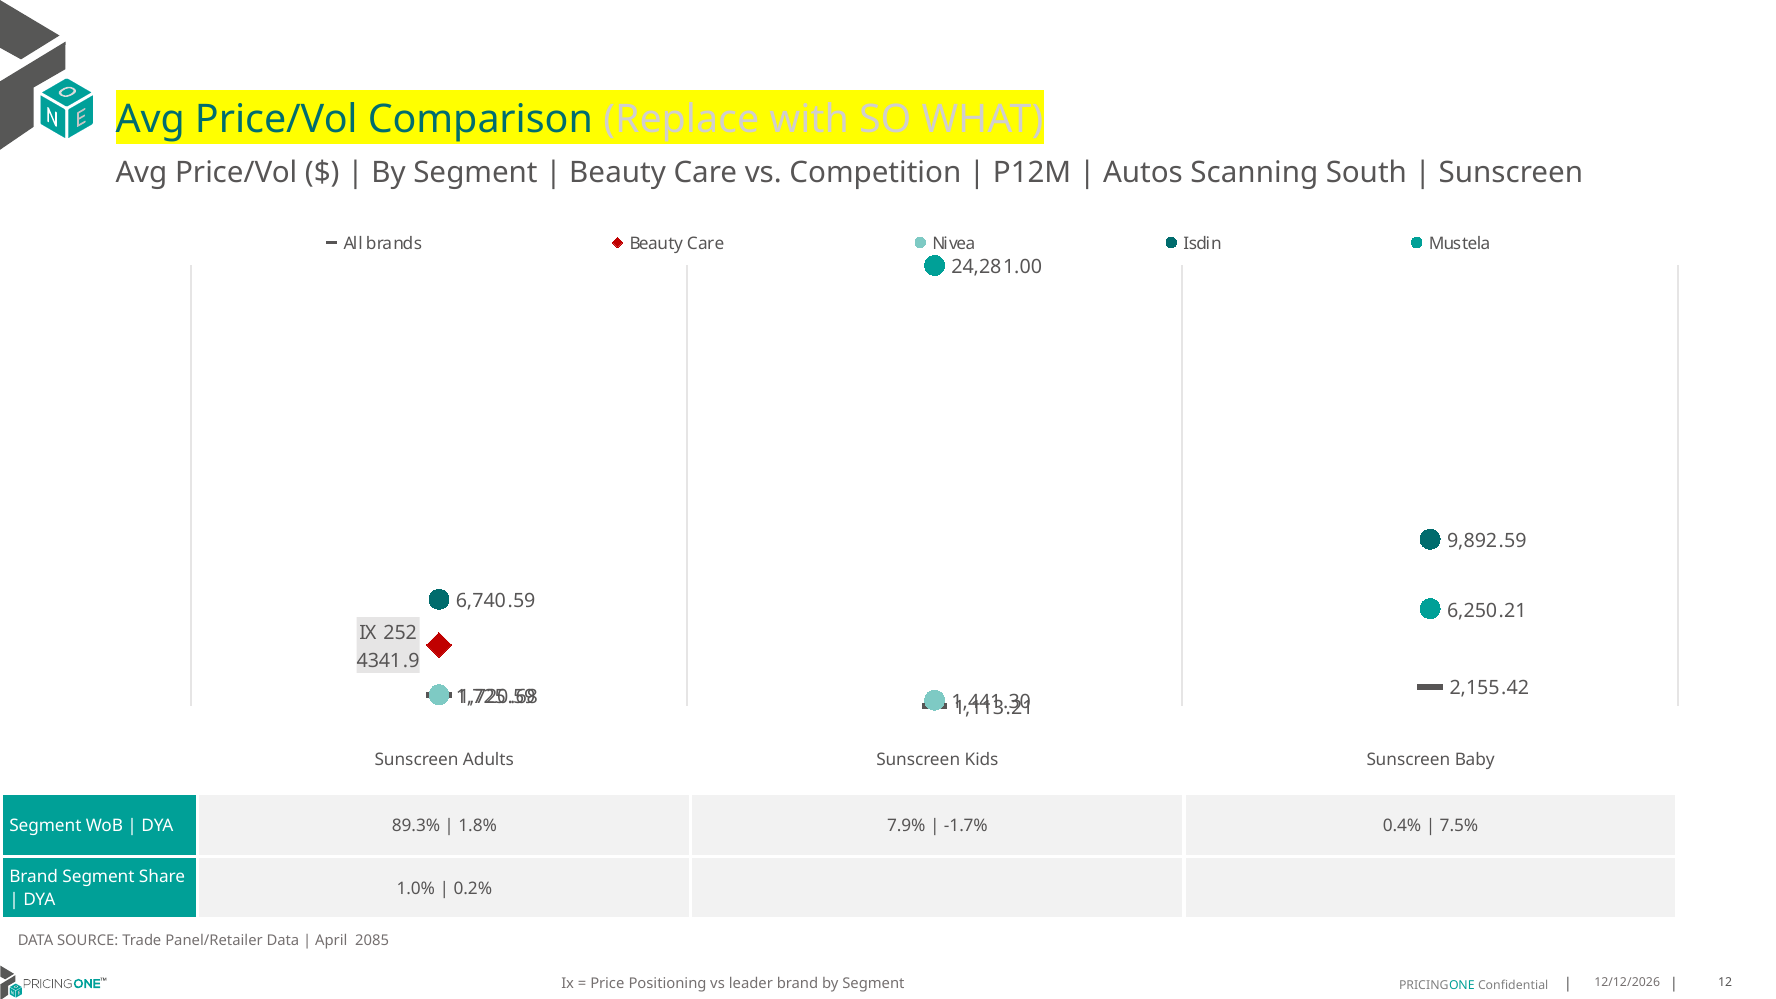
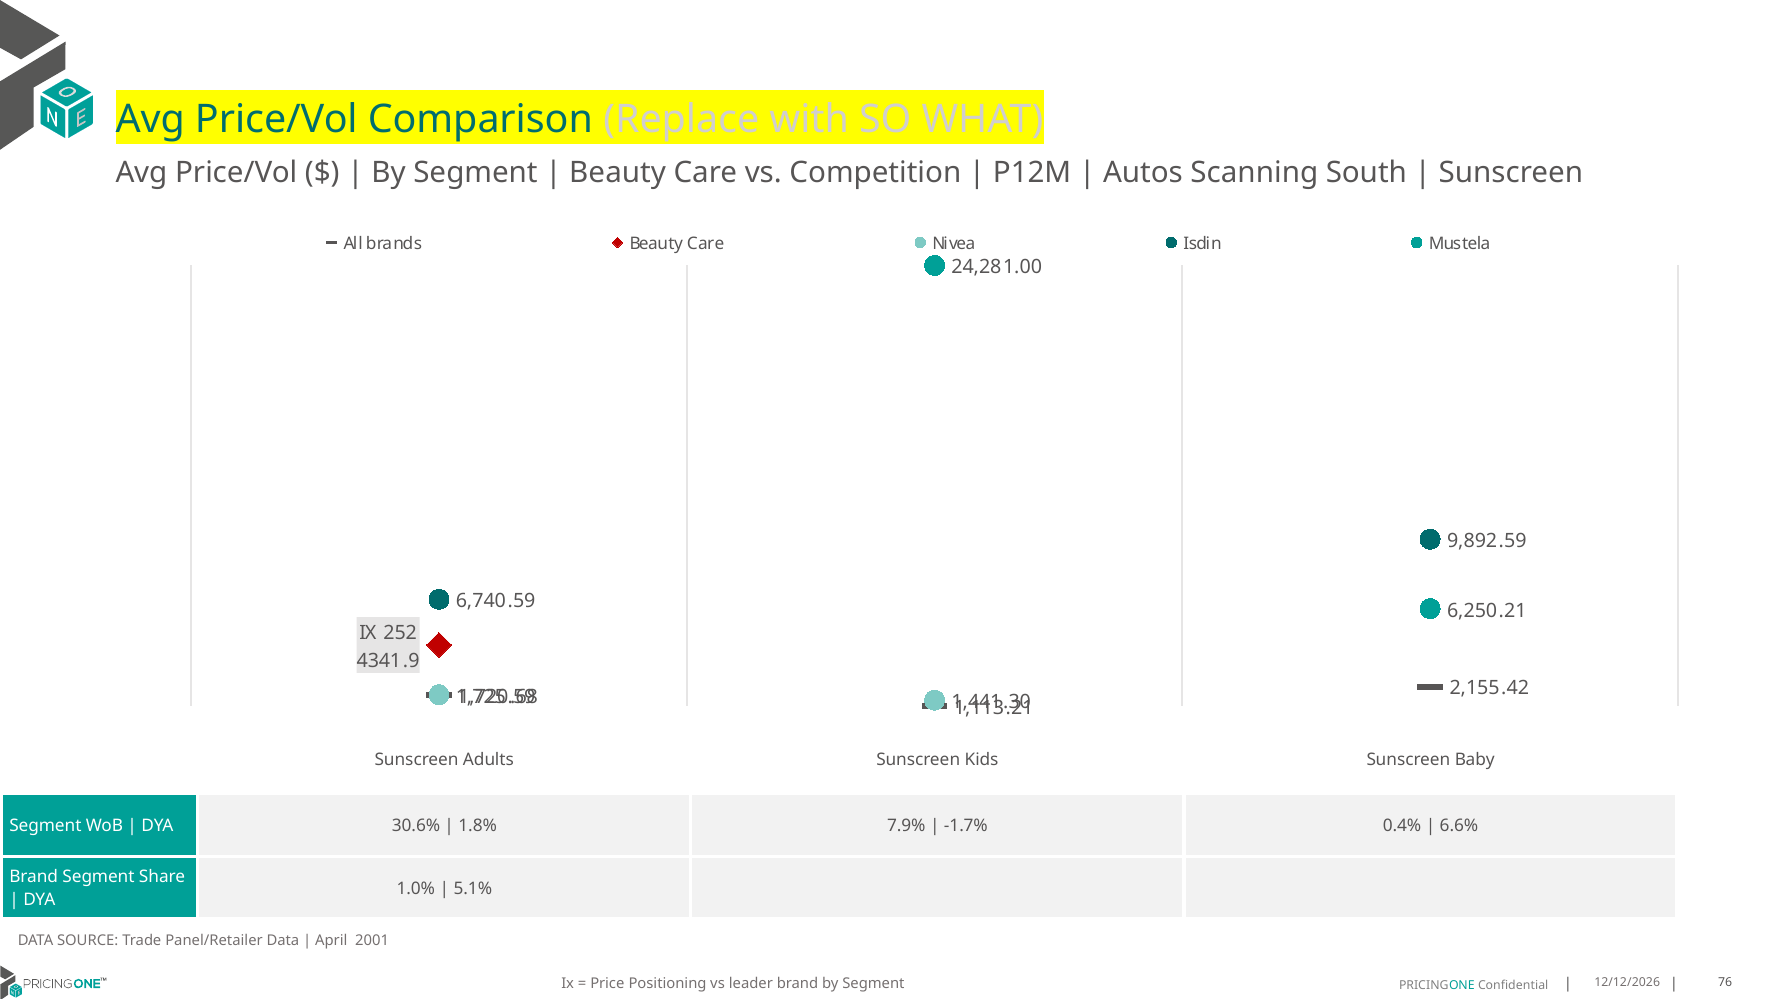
89.3%: 89.3% -> 30.6% (416, 826)
7.5%: 7.5% -> 6.6% (1459, 826)
0.2%: 0.2% -> 5.1% (473, 889)
2085: 2085 -> 2001 (372, 941)
12: 12 -> 76 (1725, 982)
